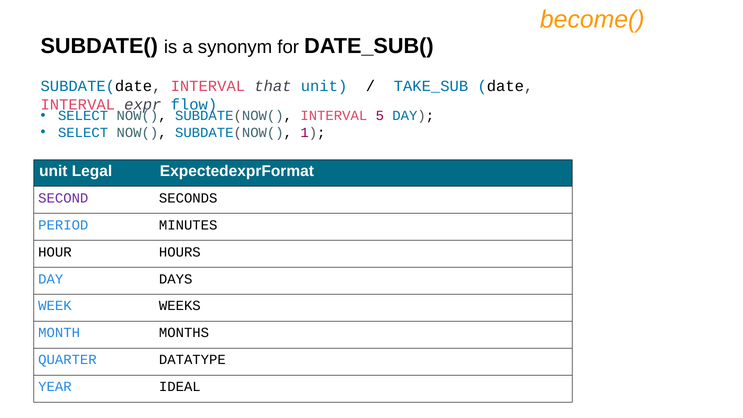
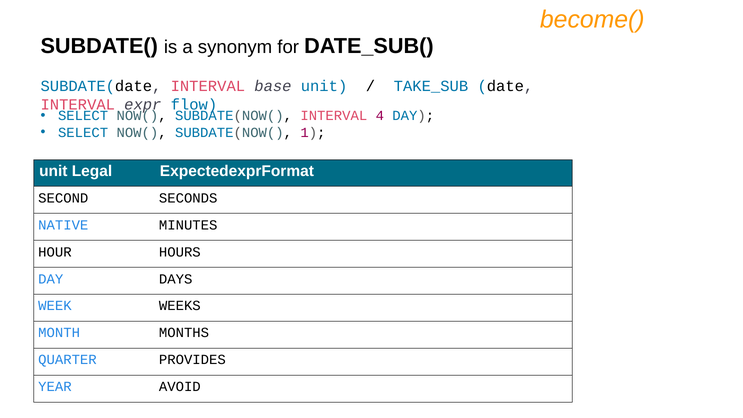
that: that -> base (273, 86)
5: 5 -> 4 (380, 116)
SECOND colour: purple -> black (63, 198)
PERIOD: PERIOD -> NATIVE (63, 225)
DATATYPE: DATATYPE -> PROVIDES (192, 360)
IDEAL: IDEAL -> AVOID (180, 387)
